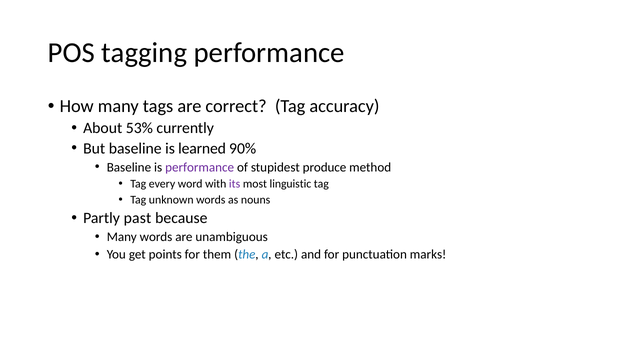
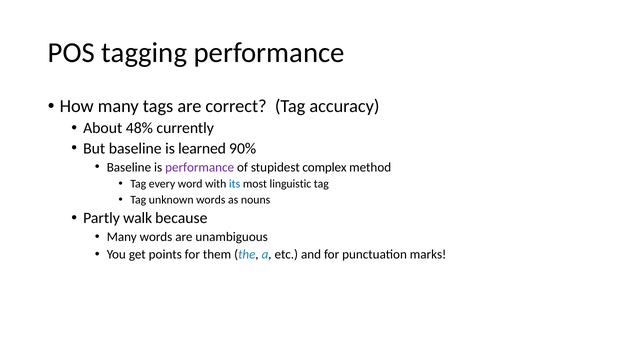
53%: 53% -> 48% (139, 128)
produce: produce -> complex (325, 167)
its colour: purple -> blue (235, 184)
past: past -> walk (138, 218)
